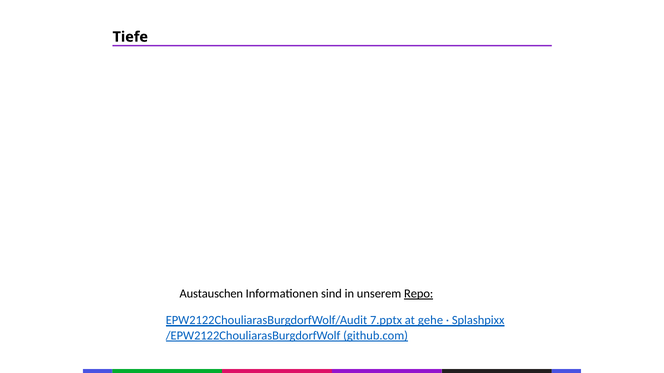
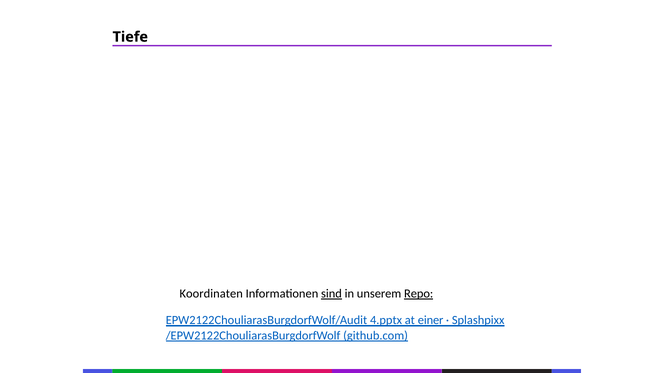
Austauschen: Austauschen -> Koordinaten (211, 294)
sind underline: none -> present (331, 294)
7.pptx: 7.pptx -> 4.pptx (386, 321)
gehe: gehe -> einer (431, 321)
